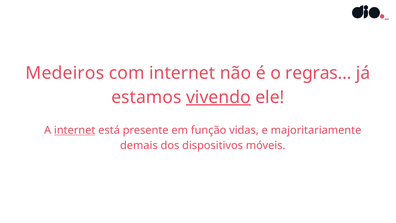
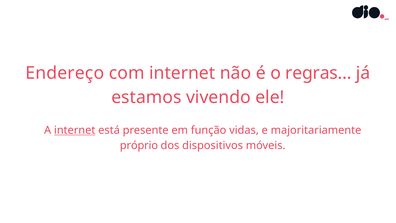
Medeiros: Medeiros -> Endereço (65, 73)
vivendo underline: present -> none (218, 97)
demais: demais -> próprio (139, 145)
